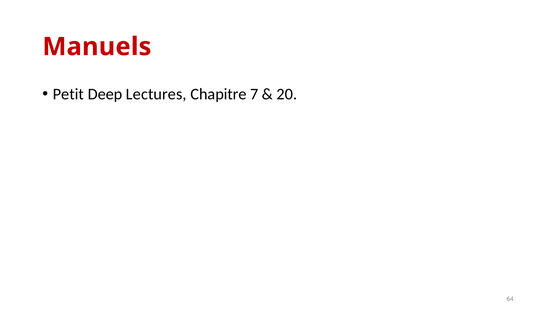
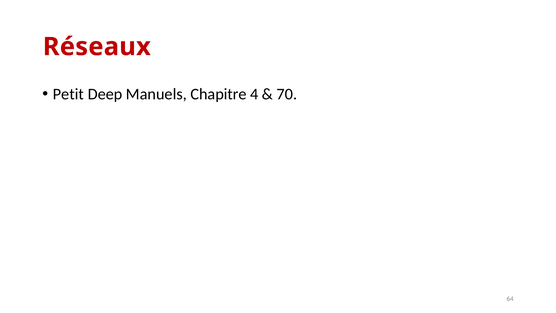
Manuels: Manuels -> Réseaux (97, 47)
Lectures: Lectures -> Manuels (156, 94)
7: 7 -> 4 (254, 94)
20: 20 -> 70 (287, 94)
